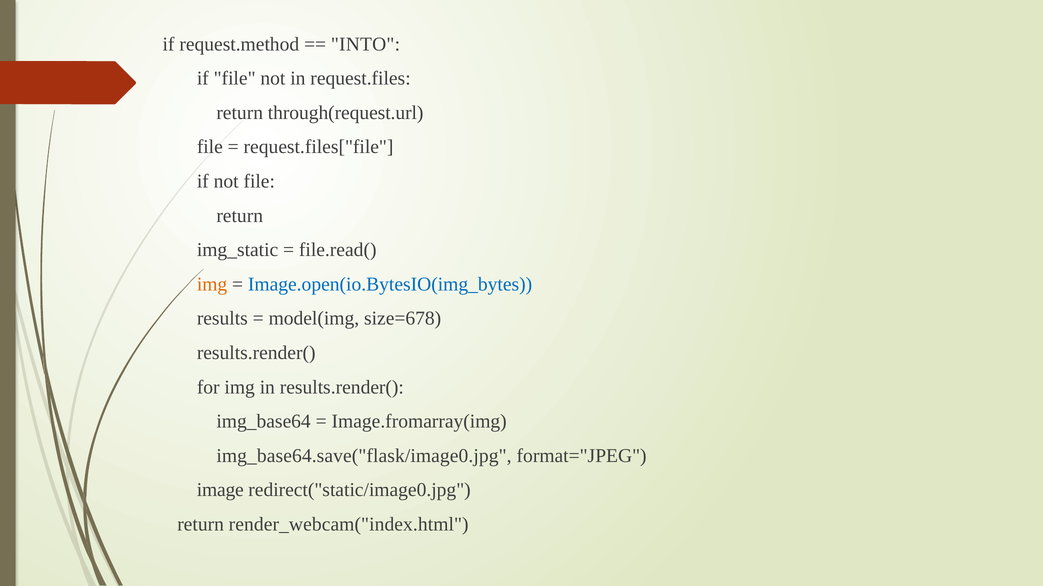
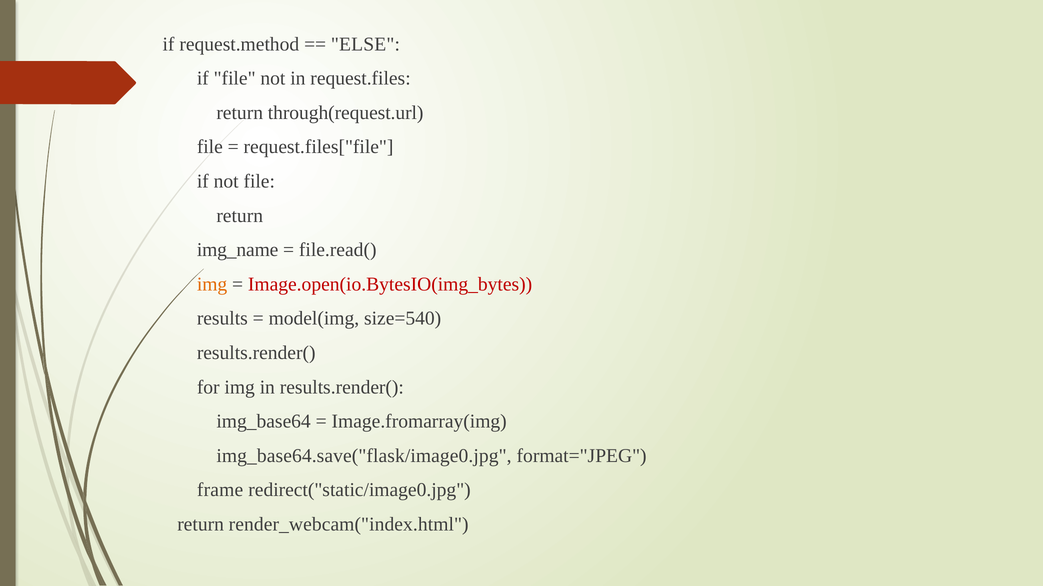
INTO: INTO -> ELSE (366, 44)
img_static: img_static -> img_name (238, 250)
Image.open(io.BytesIO(img_bytes colour: blue -> red (390, 285)
size=678: size=678 -> size=540 (403, 319)
image: image -> frame (220, 491)
